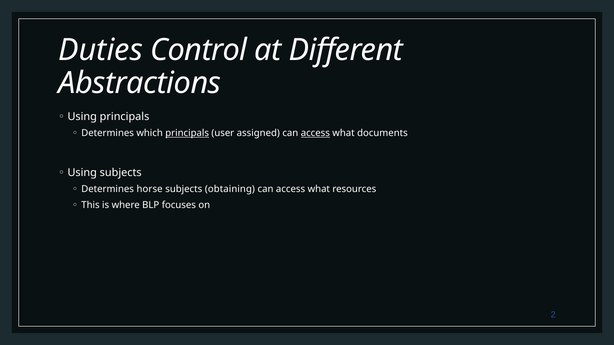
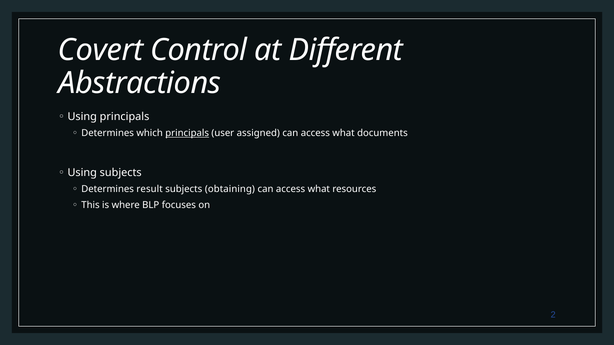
Duties: Duties -> Covert (101, 50)
access underline: present -> none (315, 133)
horse: horse -> result (150, 189)
